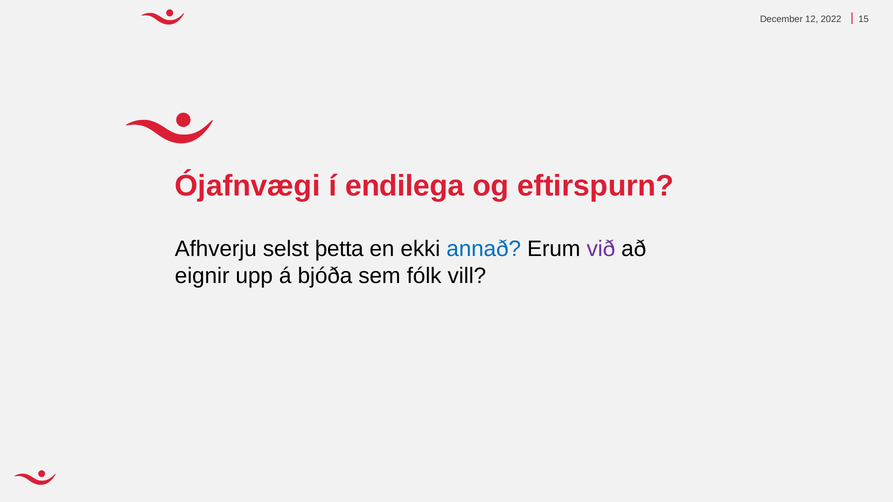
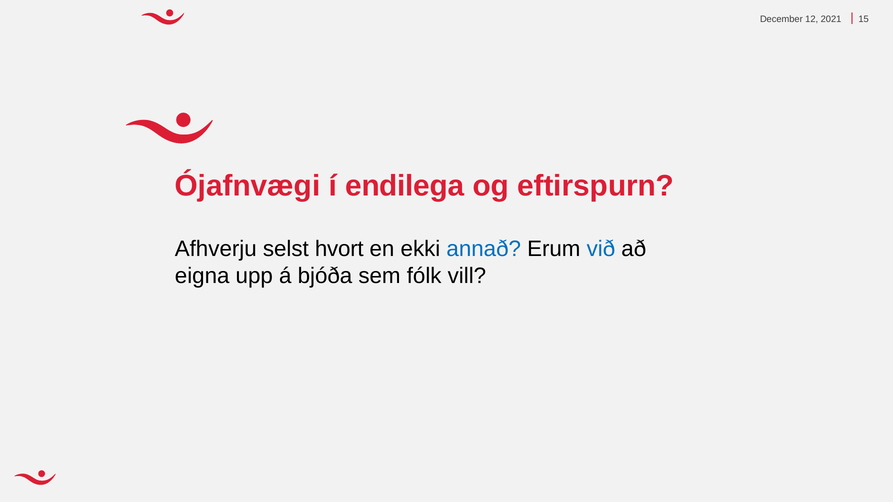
2022: 2022 -> 2021 (831, 19)
þetta: þetta -> hvort (339, 249)
við colour: purple -> blue (601, 249)
eignir: eignir -> eigna (202, 276)
